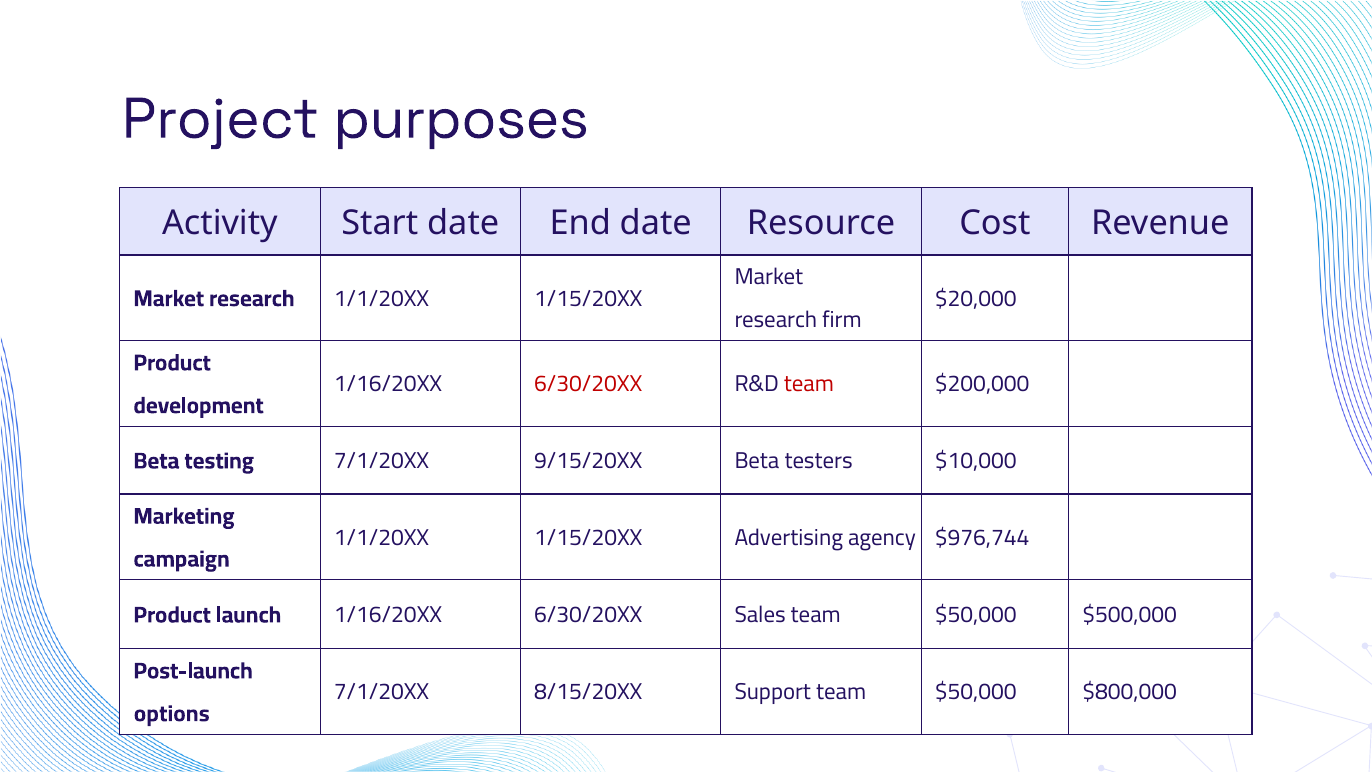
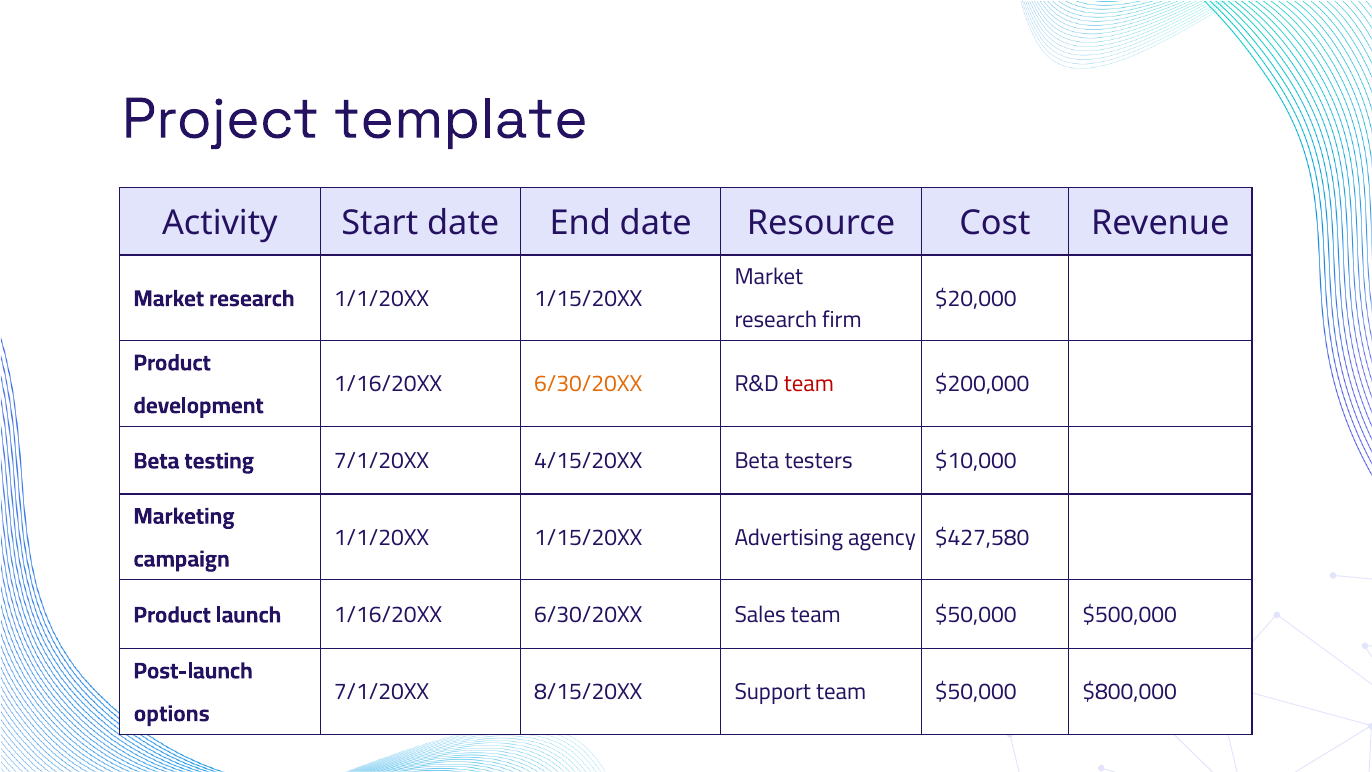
purposes: purposes -> template (461, 119)
6/30/20XX colour: red -> orange (588, 384)
9/15/20XX: 9/15/20XX -> 4/15/20XX (588, 461)
$976,744: $976,744 -> $427,580 (982, 537)
